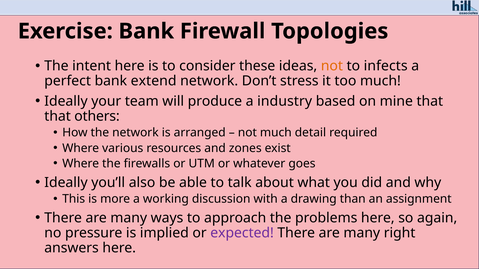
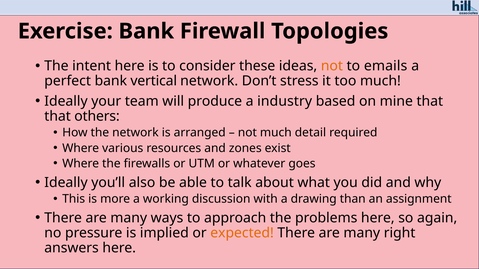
infects: infects -> emails (386, 66)
extend: extend -> vertical (154, 81)
expected colour: purple -> orange (242, 233)
